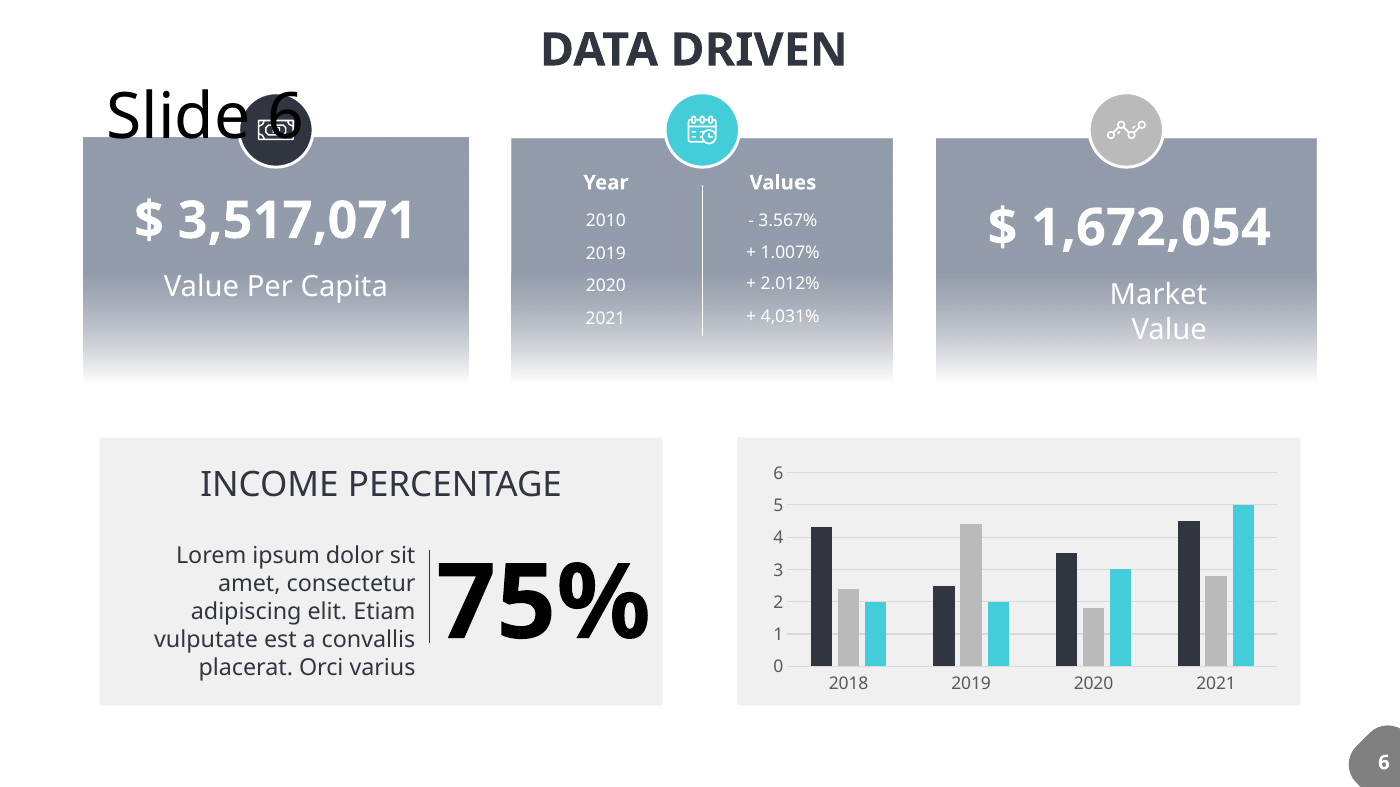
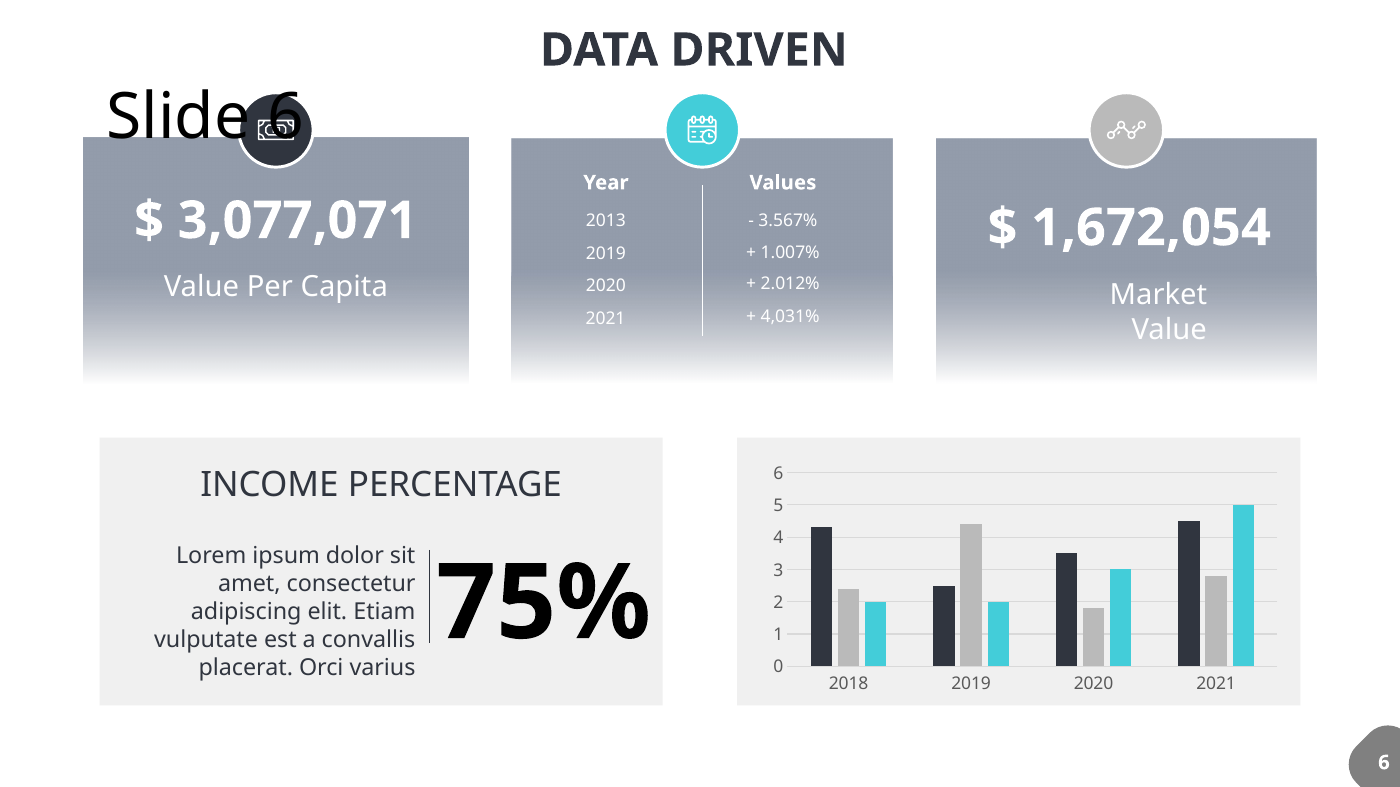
3,517,071: 3,517,071 -> 3,077,071 (298, 221)
2010: 2010 -> 2013 (606, 221)
